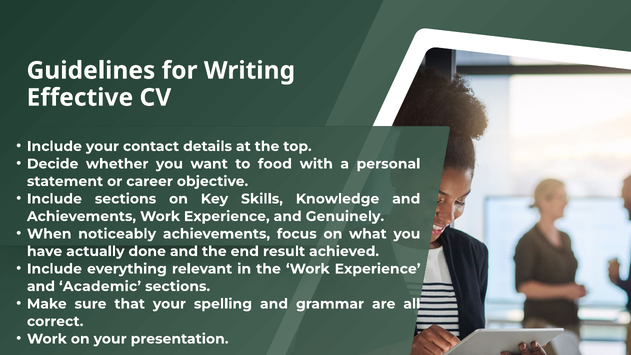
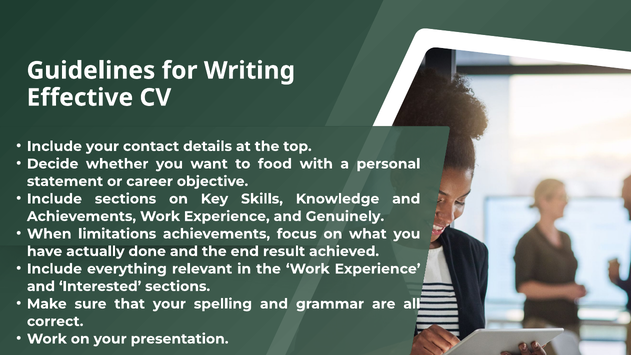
noticeably: noticeably -> limitations (117, 234)
Academic: Academic -> Interested (100, 286)
